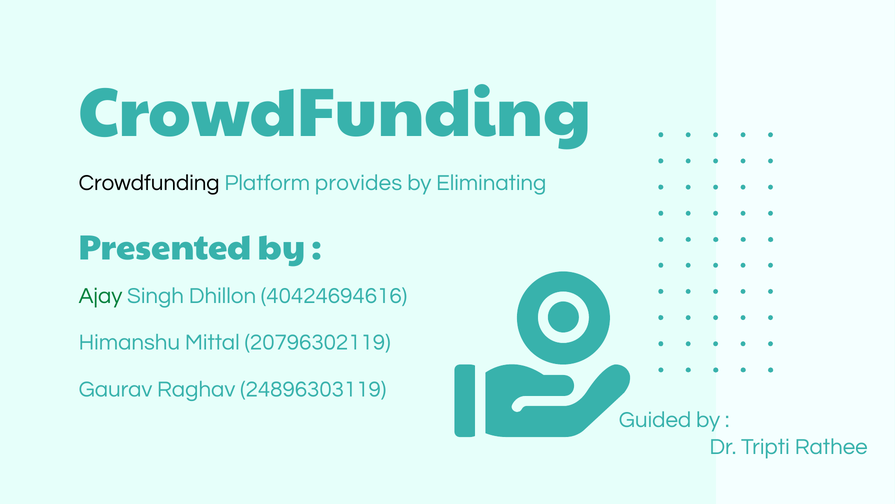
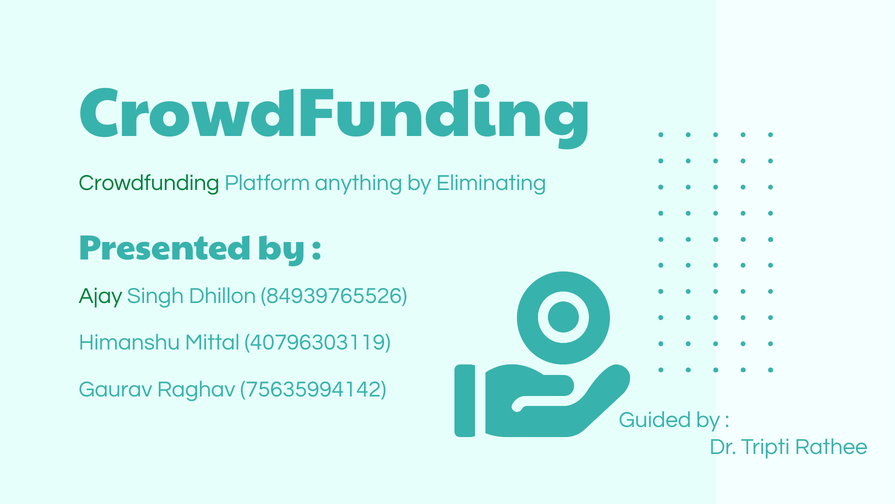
Crowdfunding colour: black -> green (149, 183)
provides: provides -> anything (359, 183)
40424694616: 40424694616 -> 84939765526 (334, 295)
20796302119: 20796302119 -> 40796303119 (318, 342)
24896303119: 24896303119 -> 75635994142 (313, 389)
